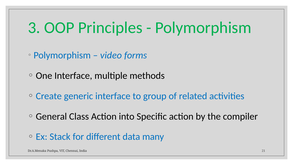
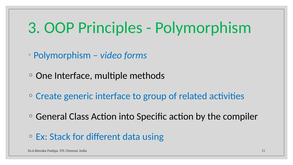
many: many -> using (153, 137)
